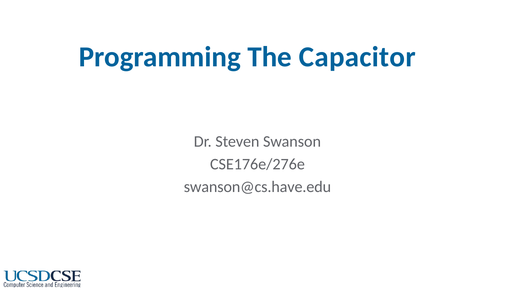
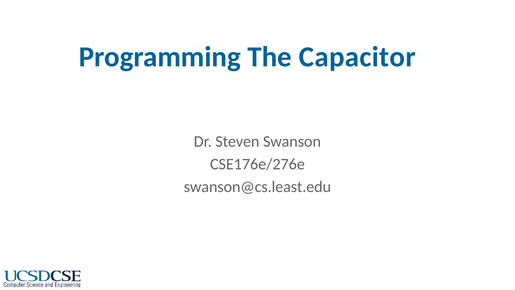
swanson@cs.have.edu: swanson@cs.have.edu -> swanson@cs.least.edu (257, 187)
